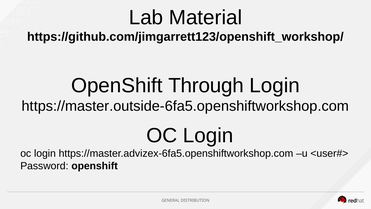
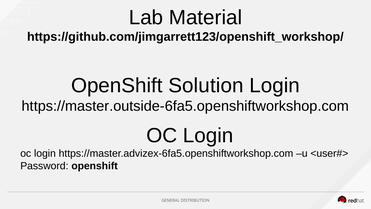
Through: Through -> Solution (206, 85)
